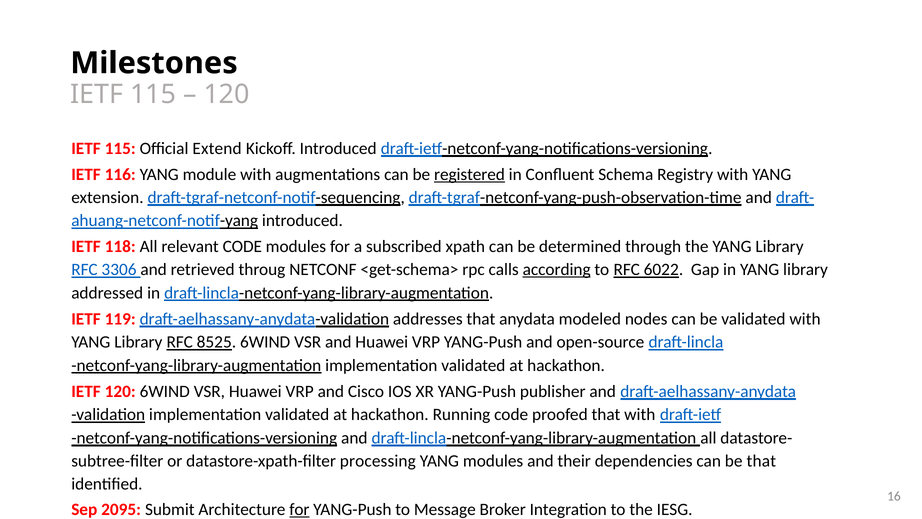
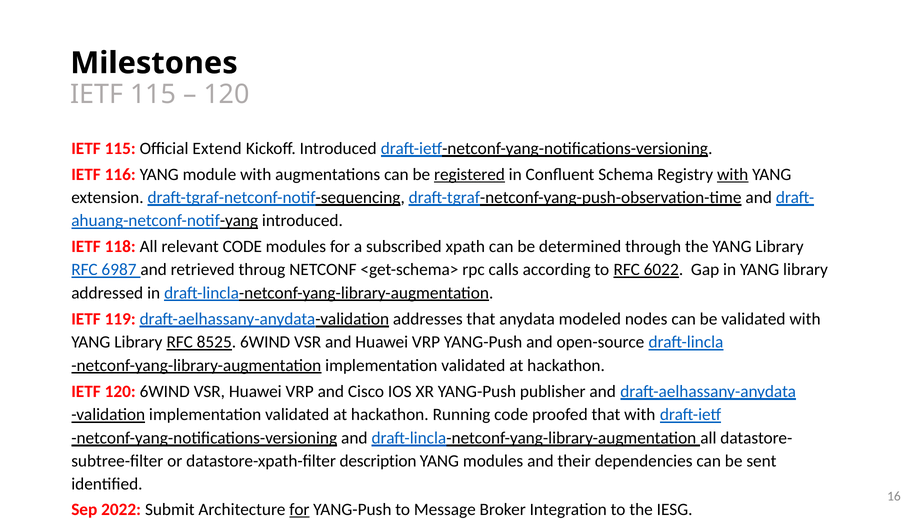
with underline: none -> present (733, 174)
3306: 3306 -> 6987 (119, 269)
according underline: present -> none (557, 269)
processing: processing -> description (378, 461)
be that: that -> sent (761, 461)
2095: 2095 -> 2022 (121, 509)
